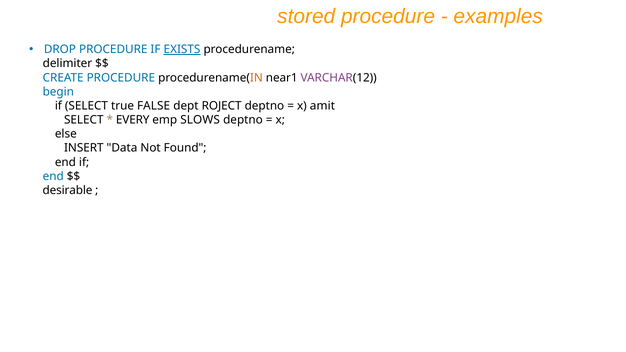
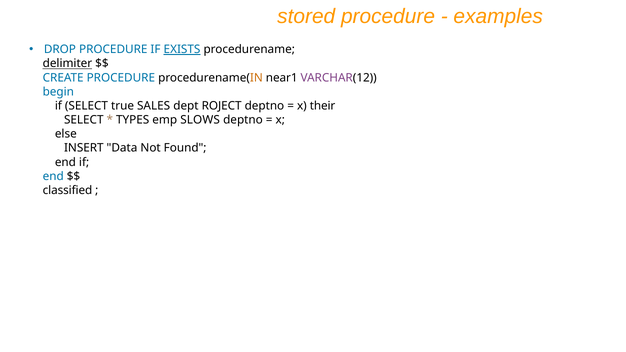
delimiter underline: none -> present (67, 64)
FALSE: FALSE -> SALES (154, 106)
amit: amit -> their (323, 106)
EVERY: EVERY -> TYPES (133, 120)
desirable: desirable -> classified (67, 190)
